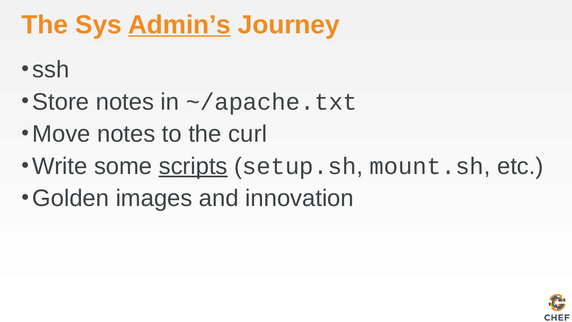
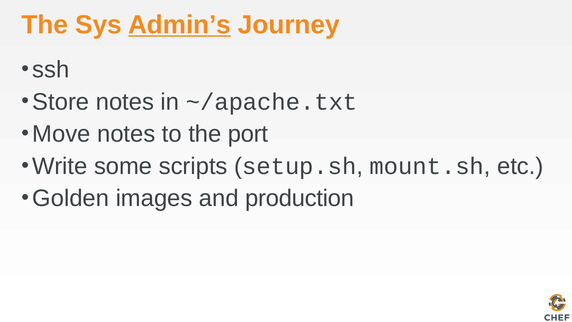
curl: curl -> port (248, 134)
scripts underline: present -> none (193, 166)
innovation: innovation -> production (300, 198)
